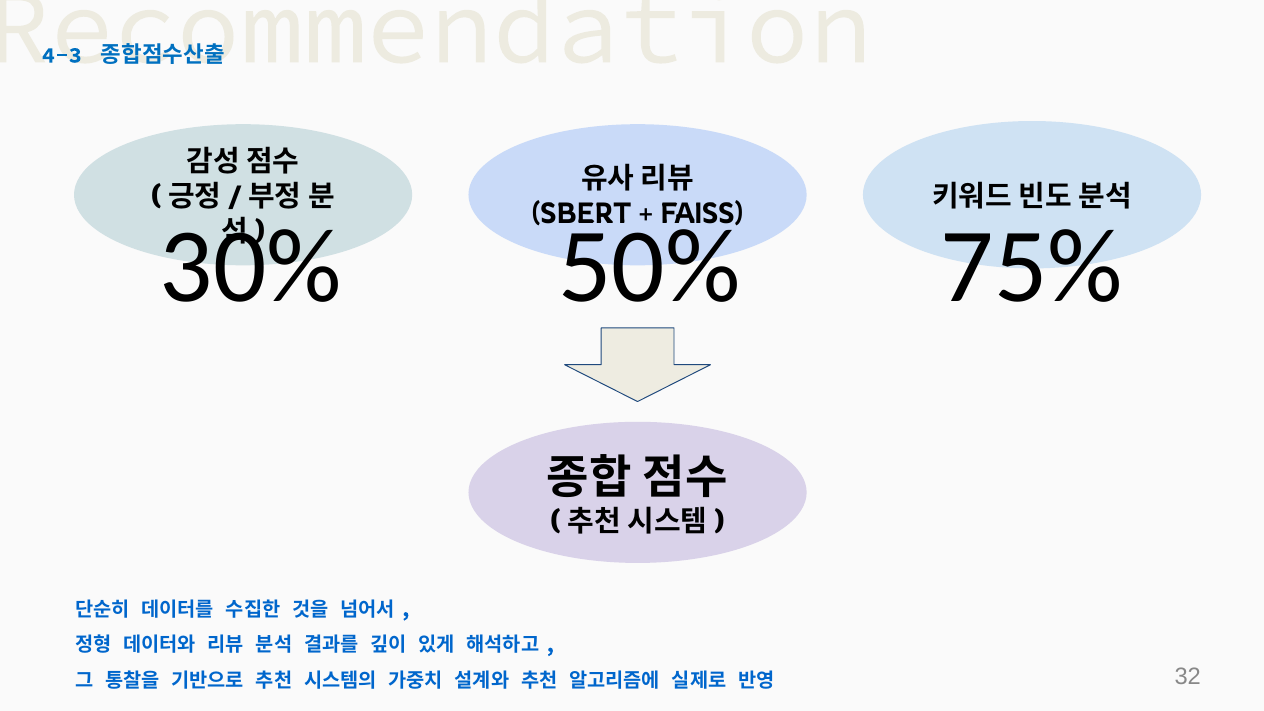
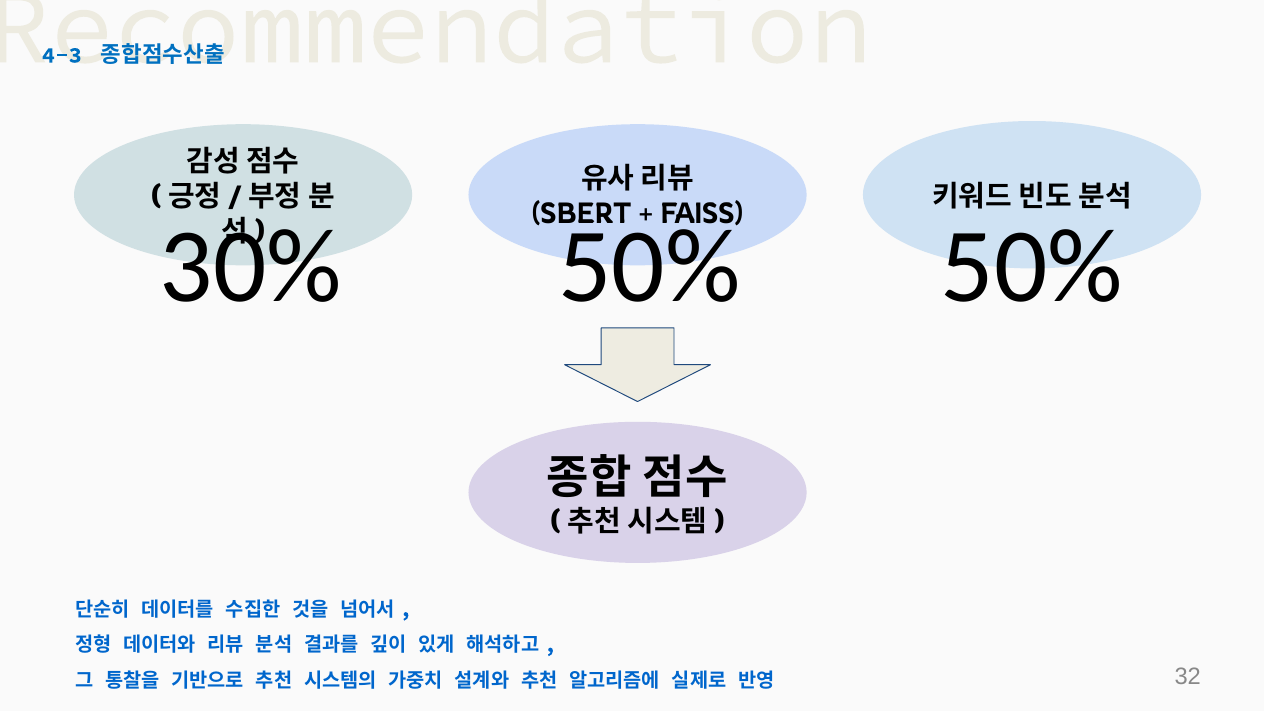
75%: 75% -> 50% (1032, 267)
